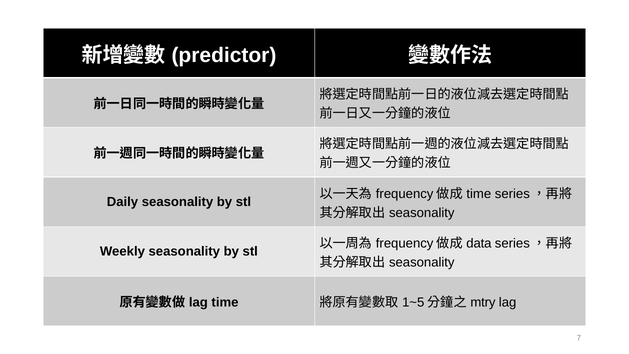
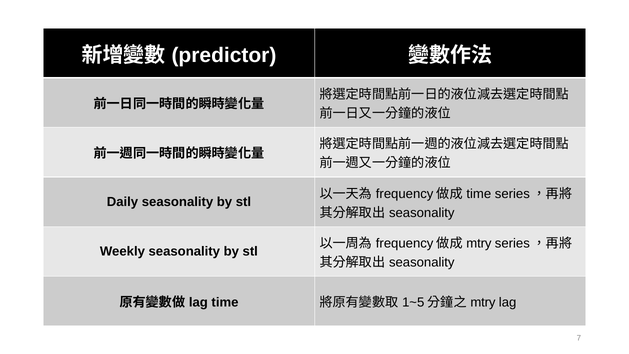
data: data -> mtry (479, 243)
